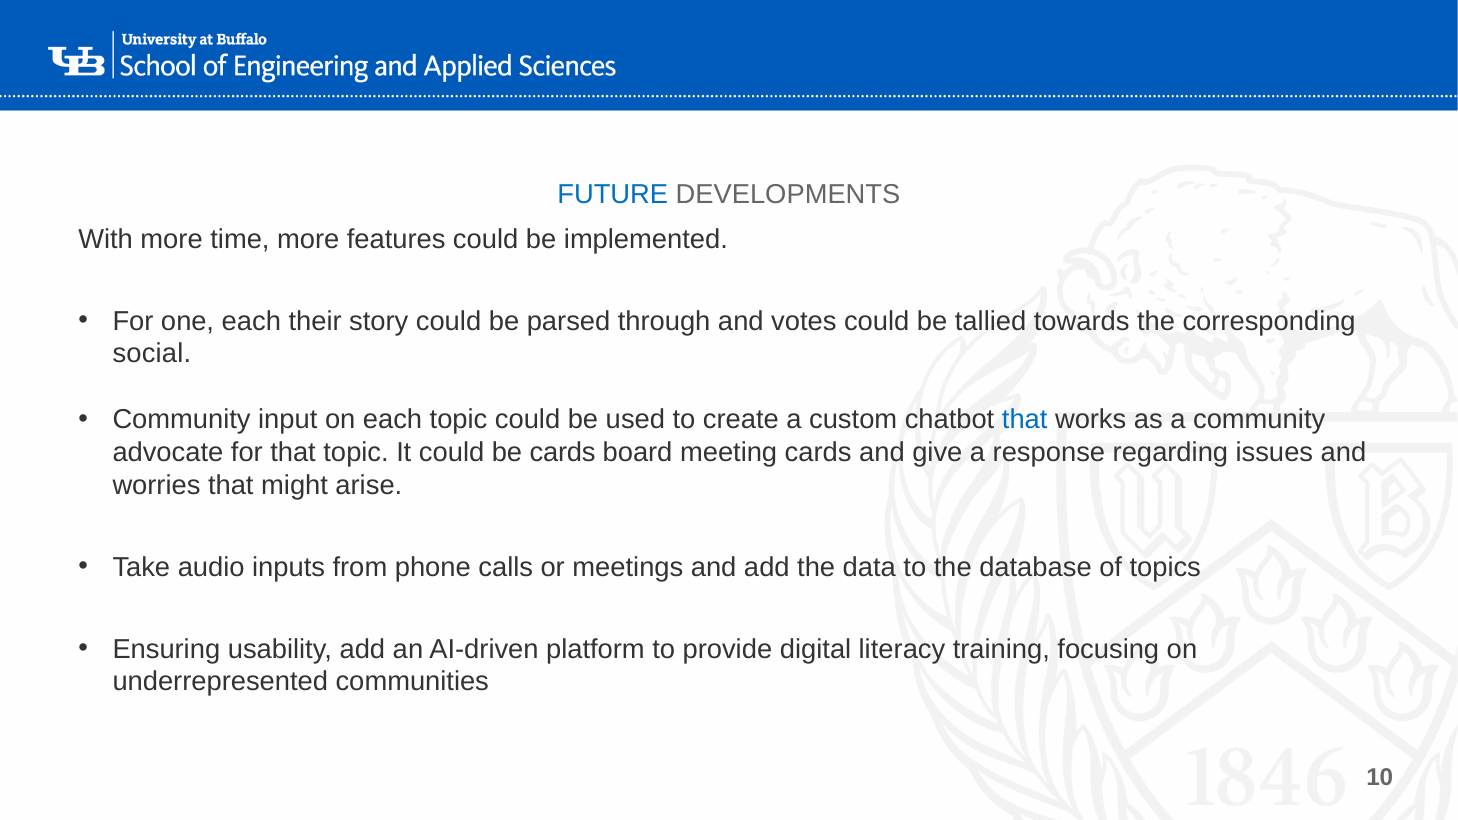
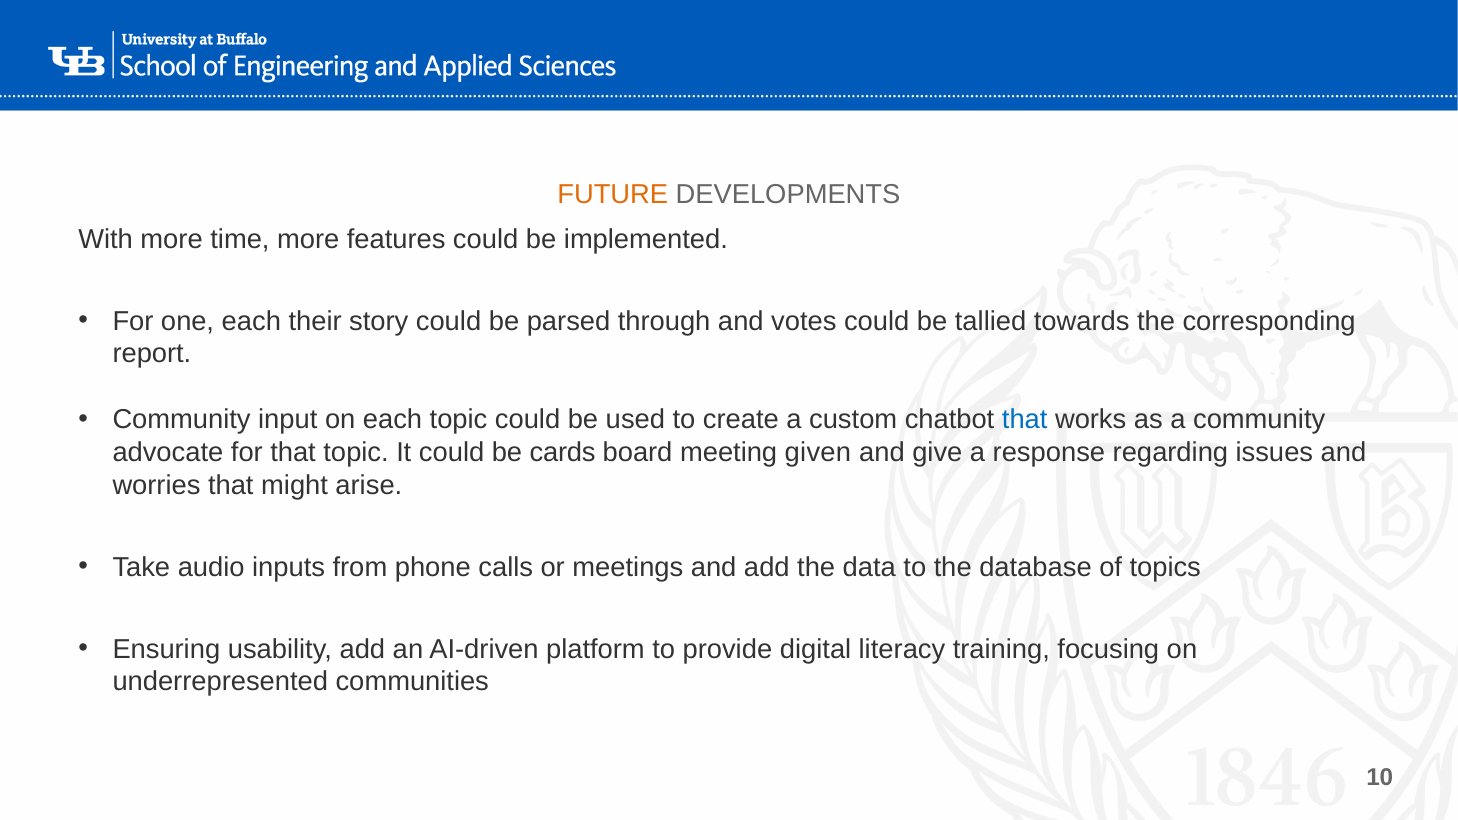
FUTURE colour: blue -> orange (613, 195)
social: social -> report (152, 354)
meeting cards: cards -> given (818, 452)
